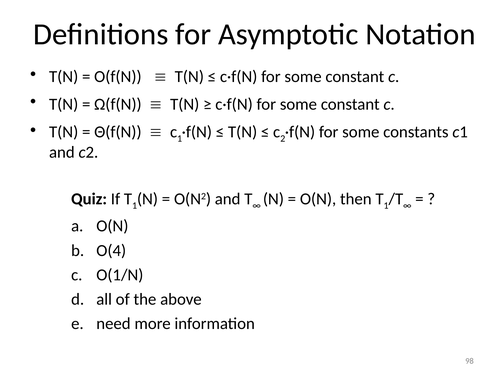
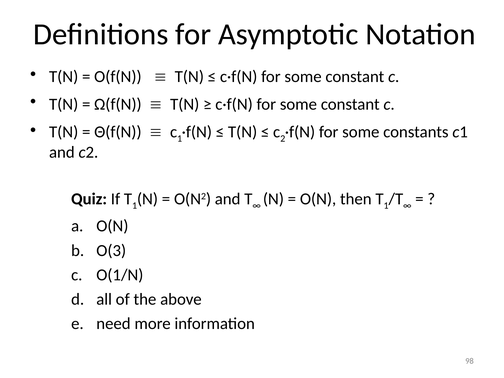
O(4: O(4 -> O(3 (111, 250)
